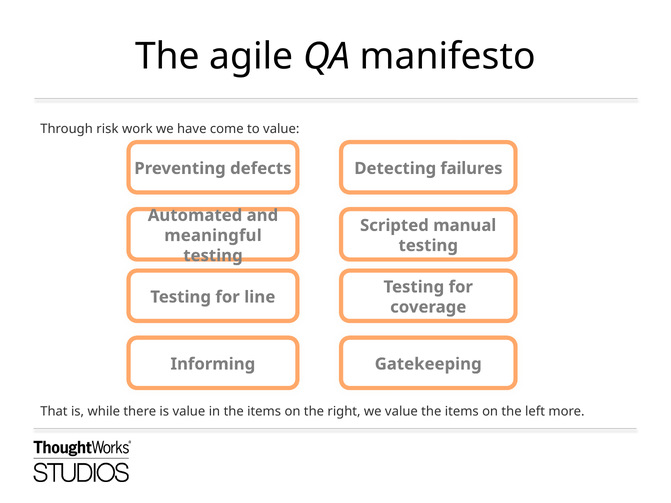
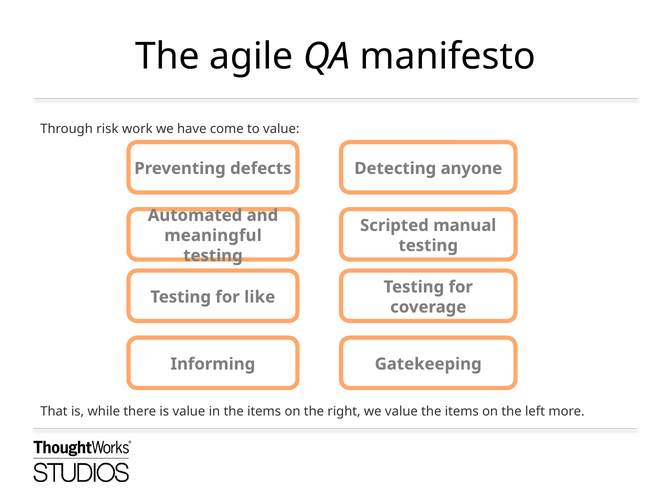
failures: failures -> anyone (471, 169)
line: line -> like (260, 297)
